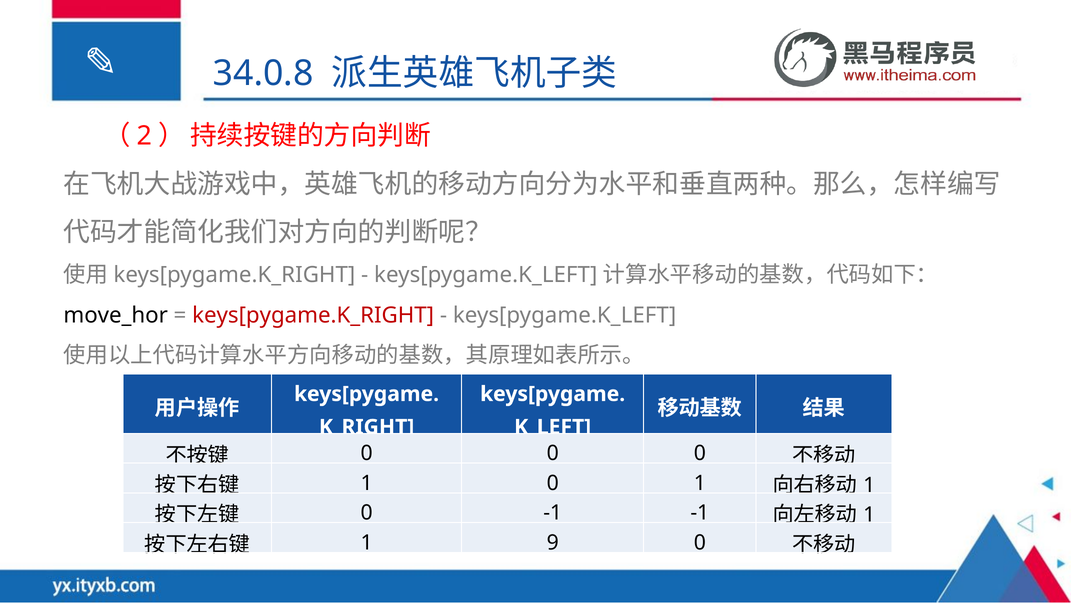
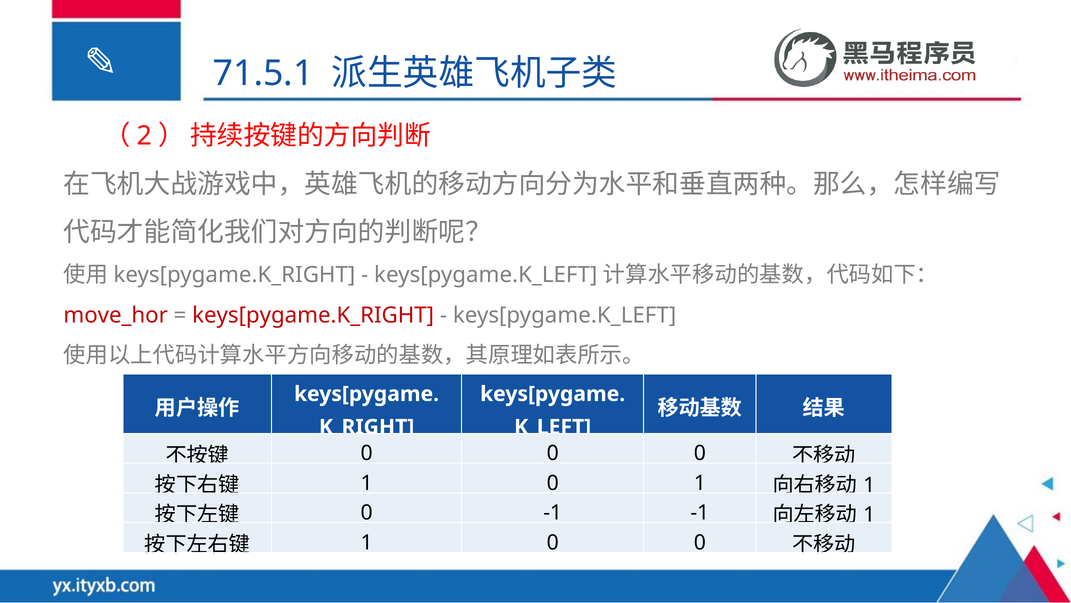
34.0.8: 34.0.8 -> 71.5.1 (263, 74)
move_hor colour: black -> red (116, 315)
9: 9 -> 0 (553, 542)
